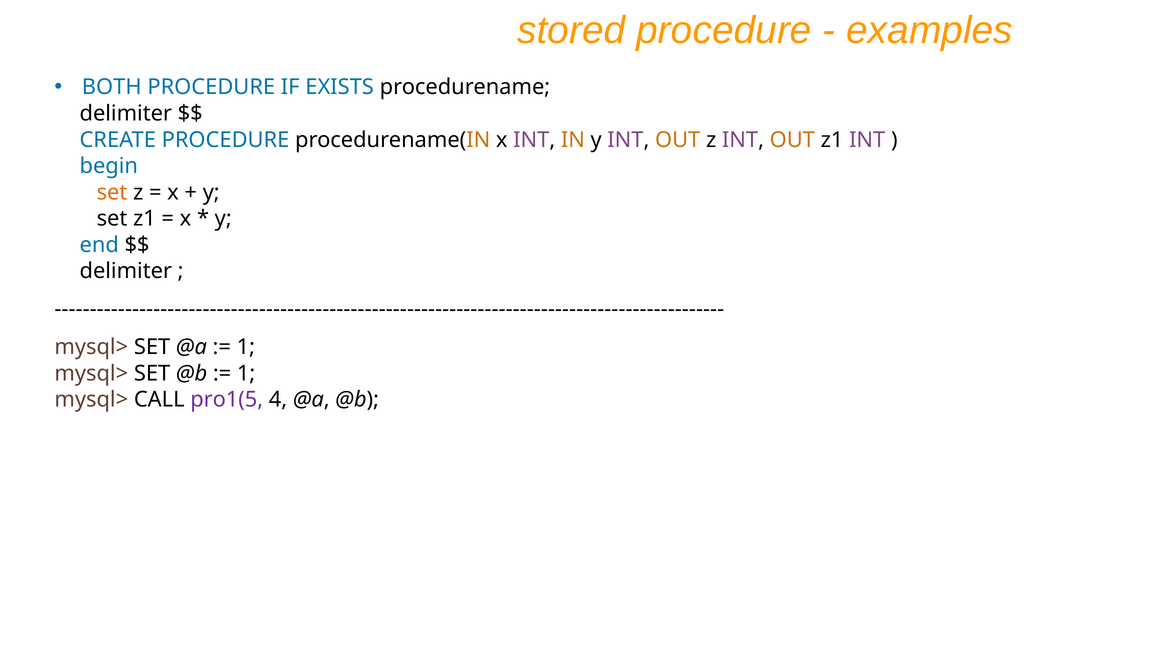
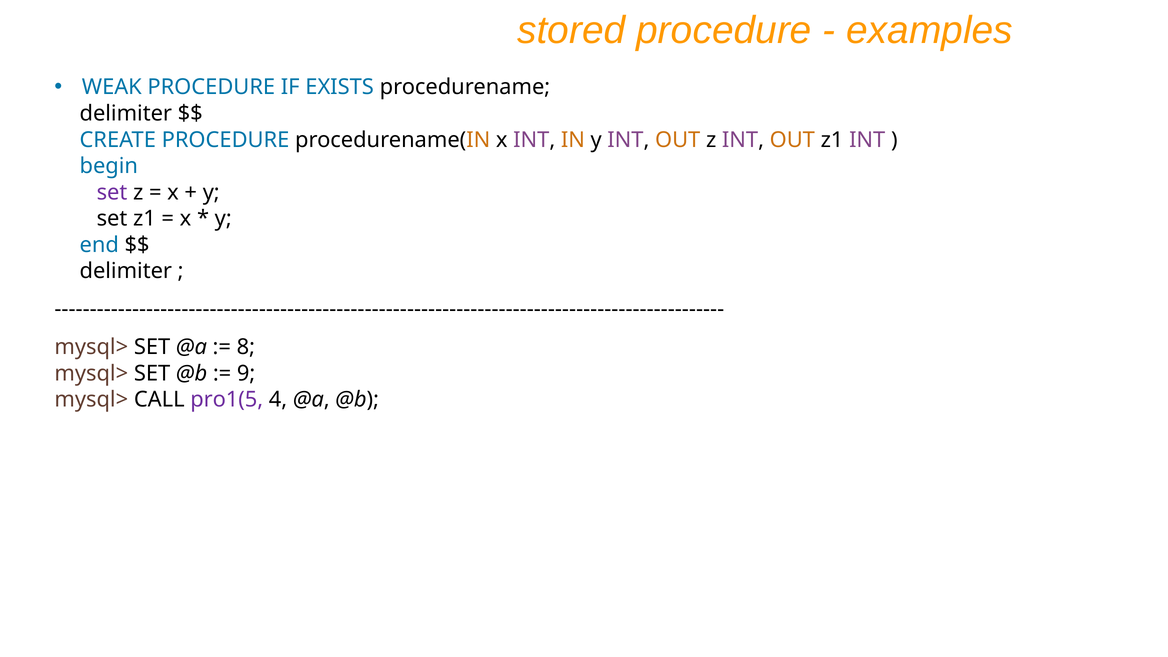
BOTH: BOTH -> WEAK (112, 87)
set colour: orange -> purple (112, 192)
1: 1 -> 8 (246, 347)
1: 1 -> 9 (246, 373)
